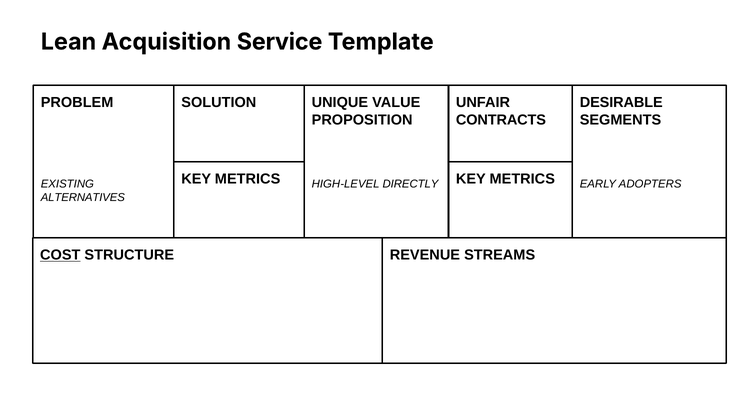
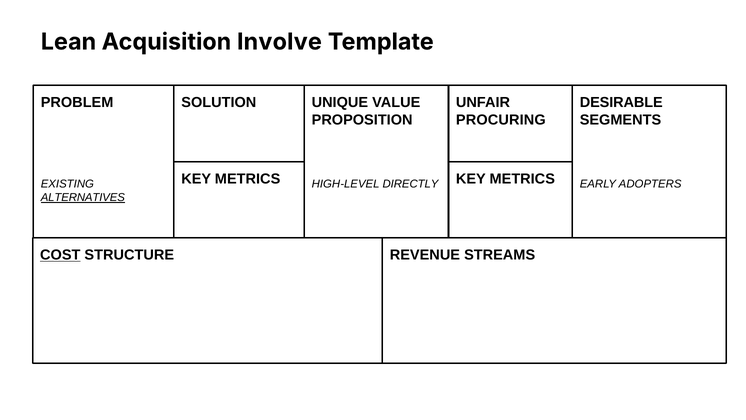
Service: Service -> Involve (279, 42)
CONTRACTS: CONTRACTS -> PROCURING (501, 120)
ALTERNATIVES underline: none -> present (83, 197)
